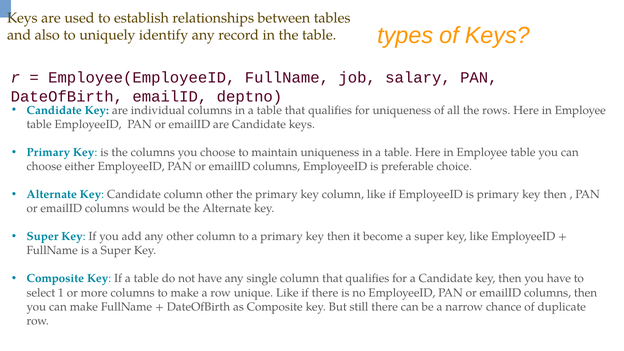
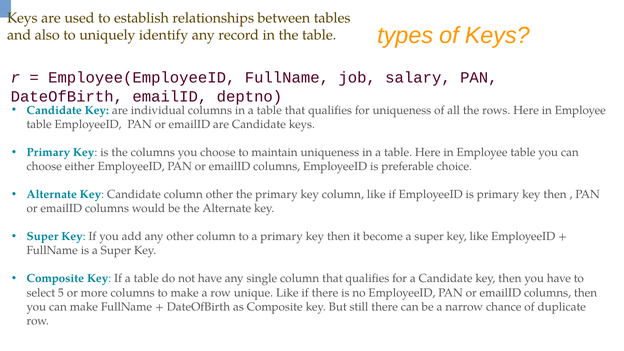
1: 1 -> 5 (61, 293)
